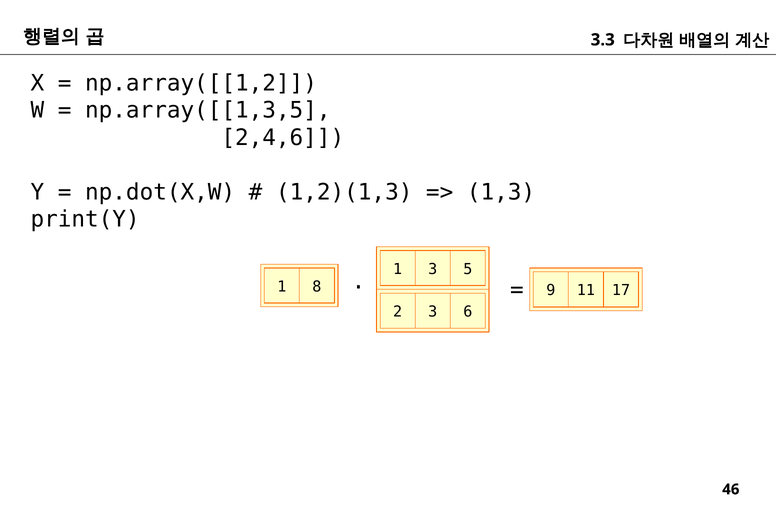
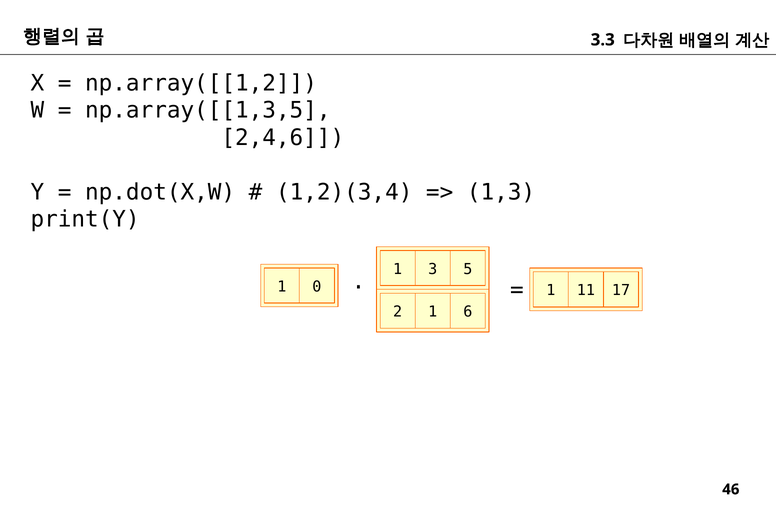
1,2)(1,3: 1,2)(1,3 -> 1,2)(3,4 (344, 192)
9: 9 -> 1 (551, 290)
8: 8 -> 0 (317, 286)
2 3: 3 -> 1 (433, 312)
